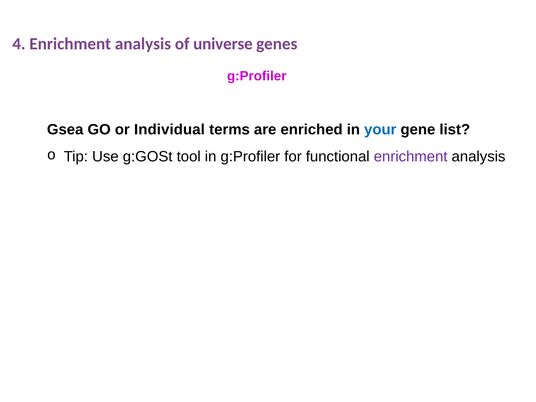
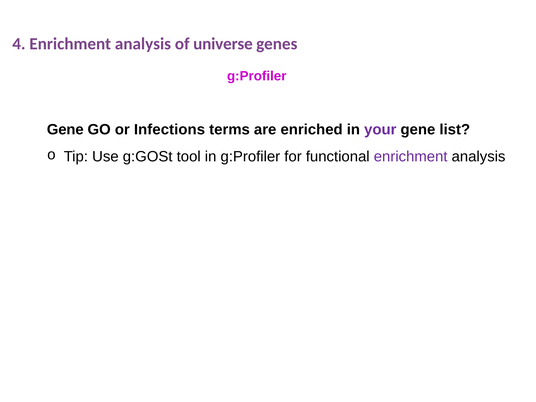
Gsea: Gsea -> Gene (65, 130)
Individual: Individual -> Infections (169, 130)
your colour: blue -> purple (380, 130)
